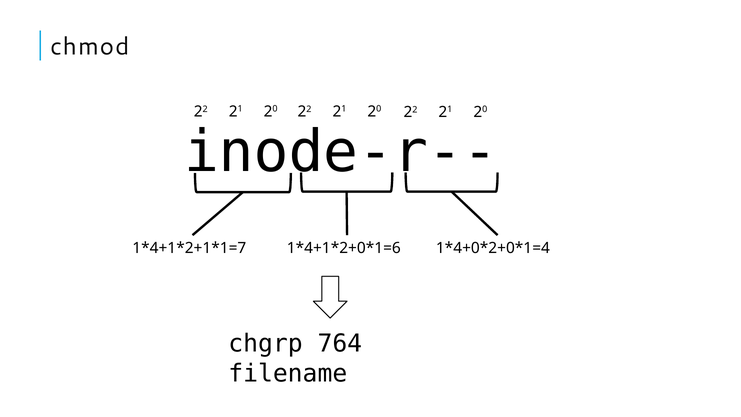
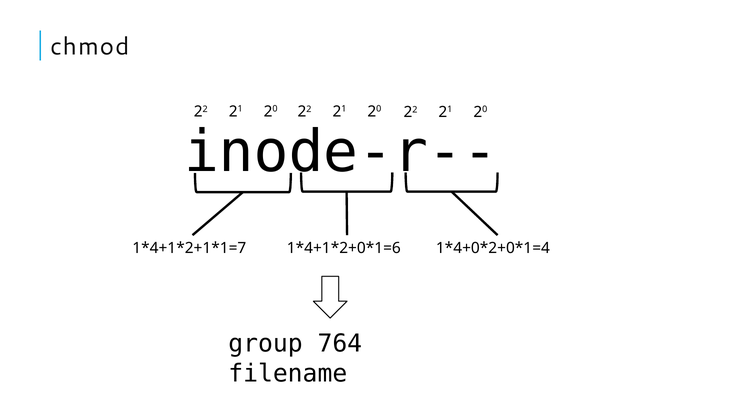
chgrp: chgrp -> group (265, 344)
